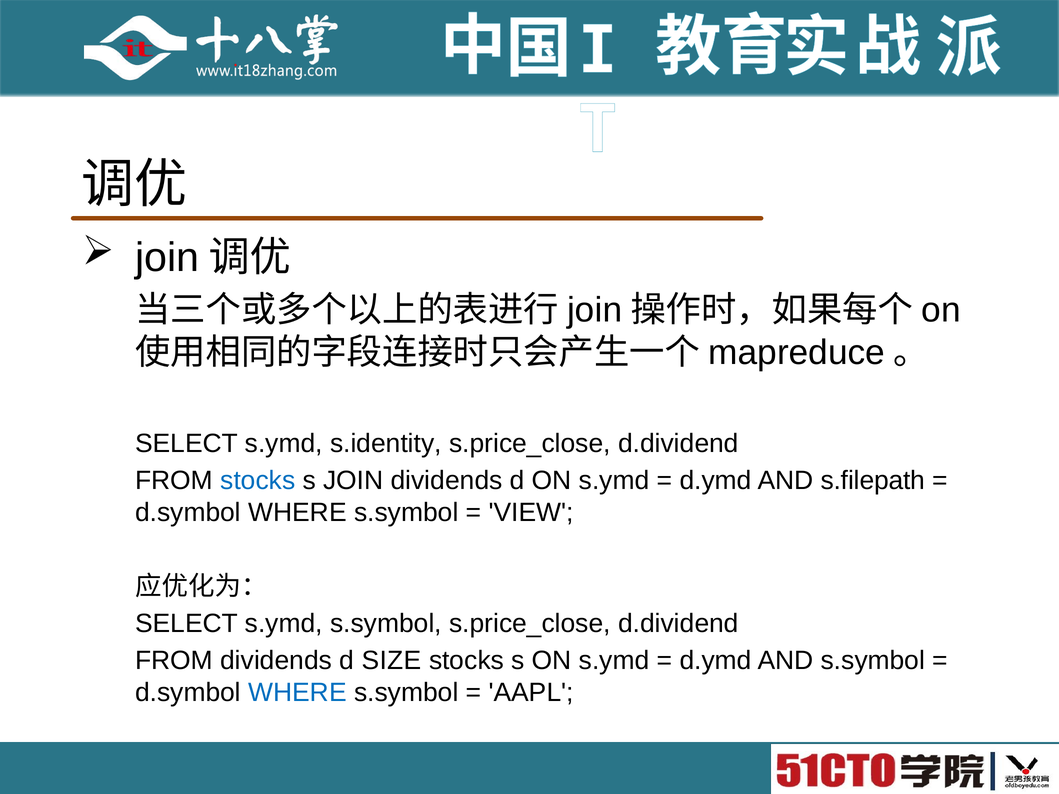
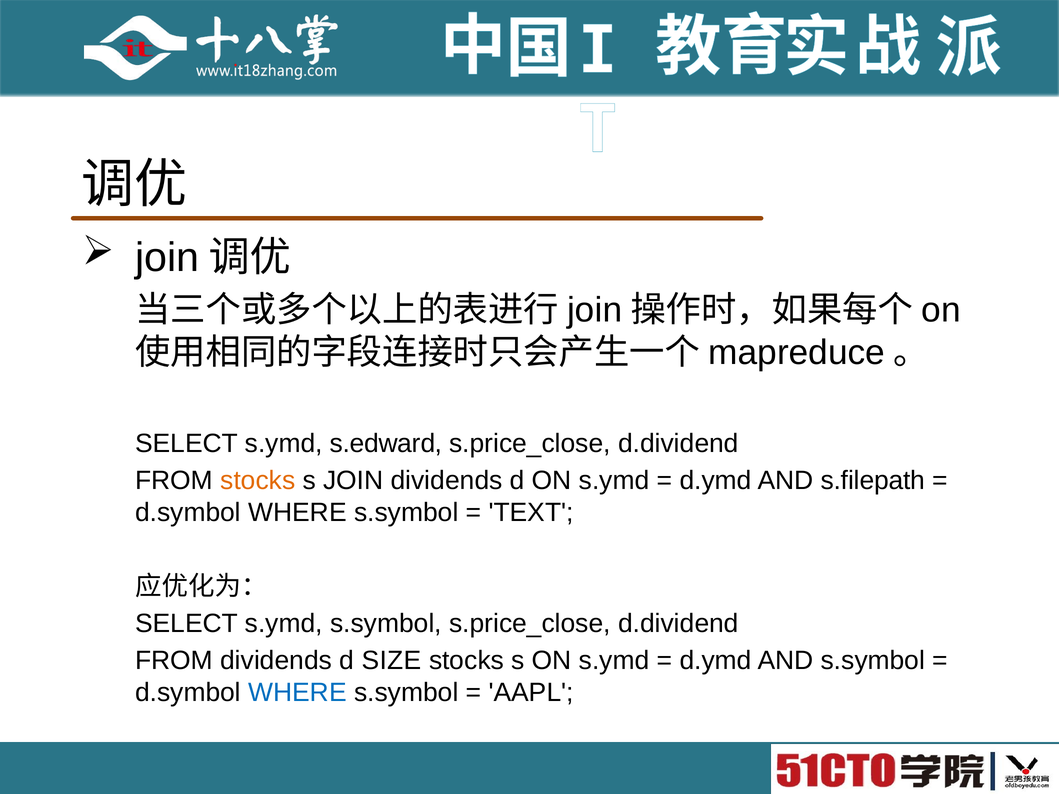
s.identity: s.identity -> s.edward (386, 444)
stocks colour: blue -> orange (258, 481)
VIEW: VIEW -> TEXT (531, 513)
